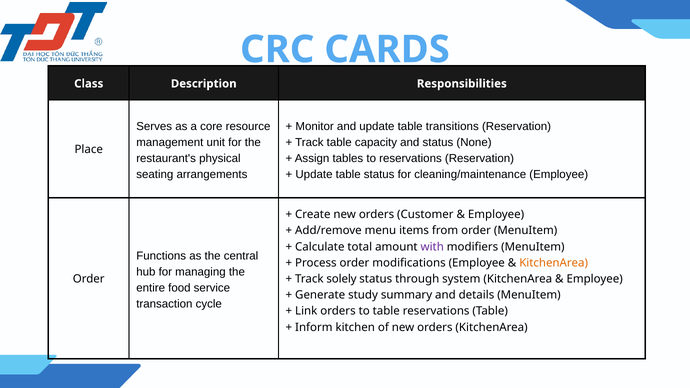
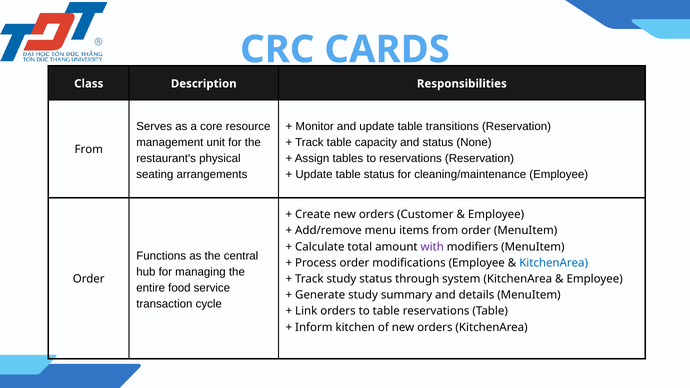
Place: Place -> From (89, 150)
KitchenArea colour: orange -> blue (554, 263)
Track solely: solely -> study (341, 279)
